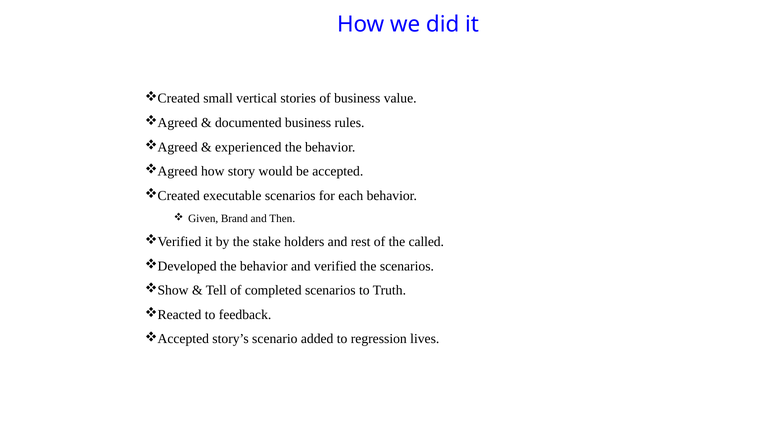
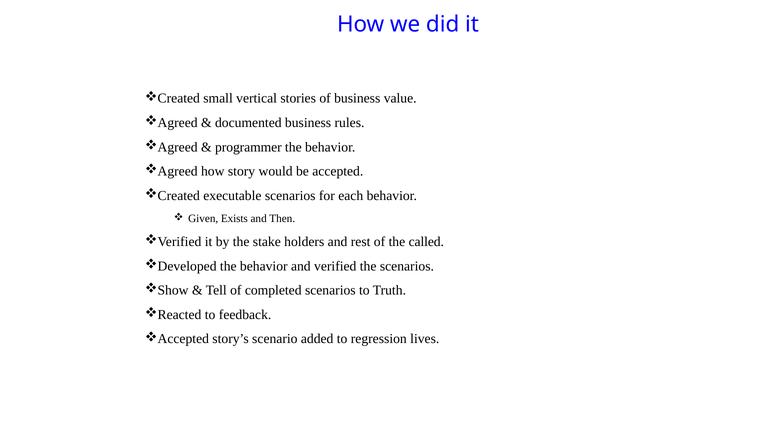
experienced: experienced -> programmer (248, 147)
Brand: Brand -> Exists (234, 219)
